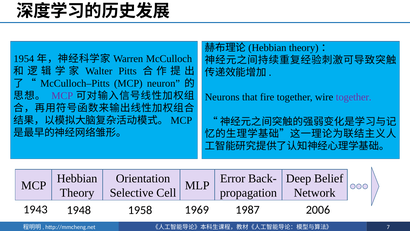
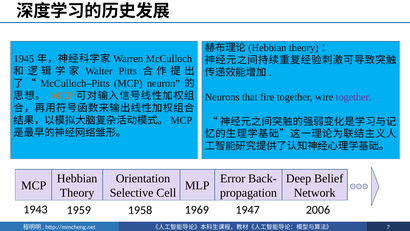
1954: 1954 -> 1945 (24, 59)
MCP colour: purple -> orange (62, 96)
1948: 1948 -> 1959 (79, 210)
1987: 1987 -> 1947 (248, 210)
